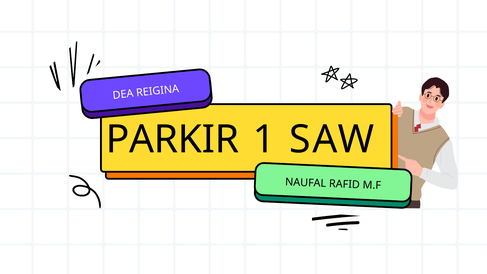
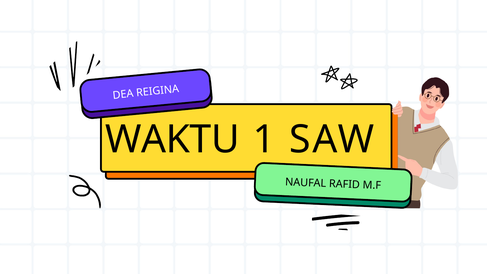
PARKIR: PARKIR -> WAKTU (172, 140)
